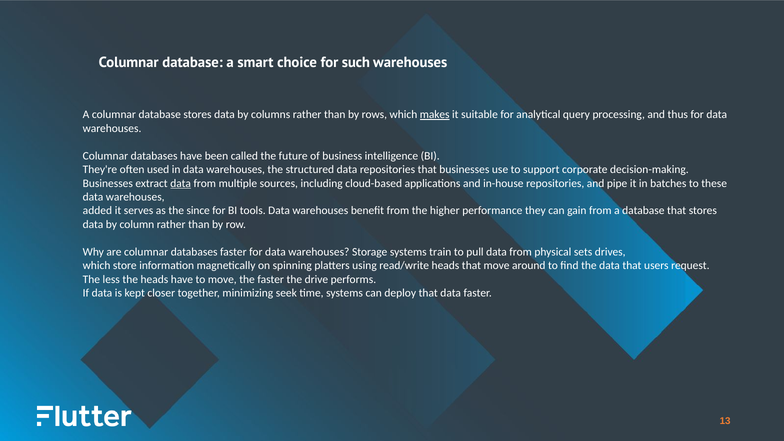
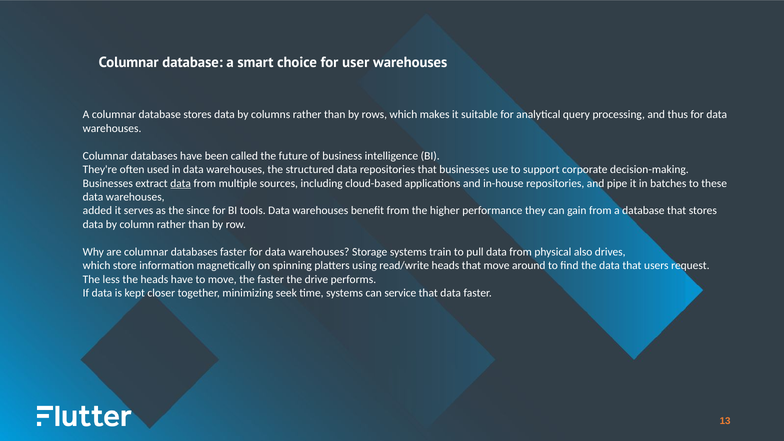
such: such -> user (356, 63)
makes underline: present -> none (435, 115)
sets: sets -> also (583, 252)
deploy: deploy -> service (400, 293)
